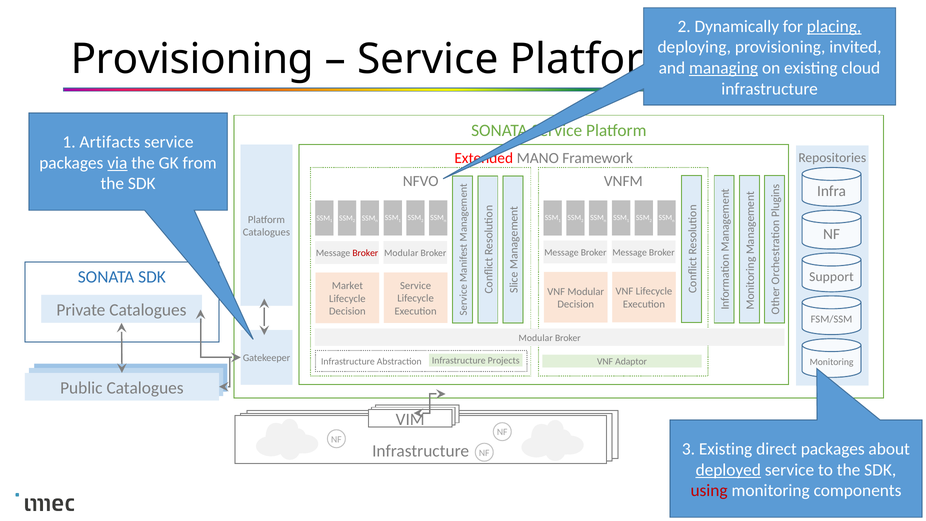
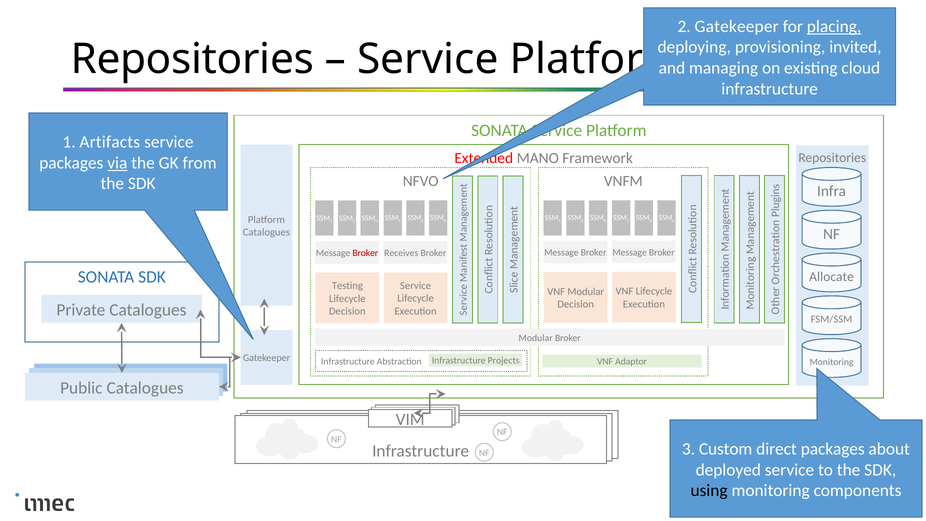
2 Dynamically: Dynamically -> Gatekeeper (737, 26)
Provisioning: Provisioning -> Repositories (192, 59)
managing underline: present -> none (724, 68)
Modular: Modular -> Receives (401, 253)
Support: Support -> Allocate (832, 277)
Market: Market -> Testing (347, 286)
3 Existing: Existing -> Custom (726, 449)
deployed underline: present -> none (728, 470)
using colour: red -> black (709, 491)
